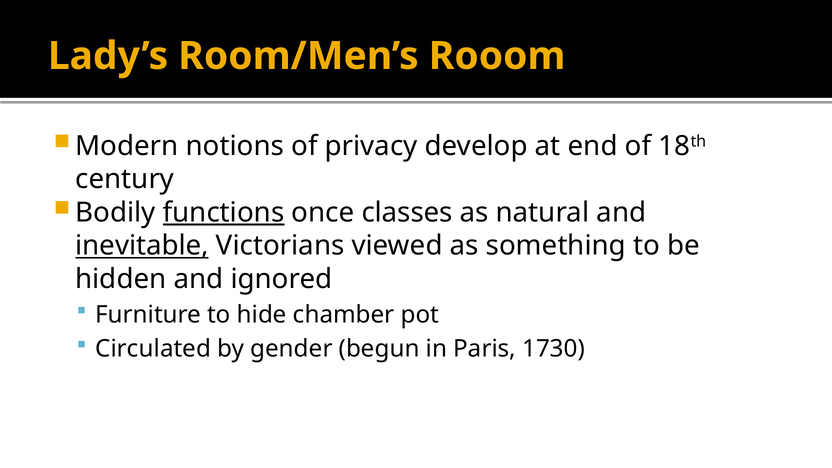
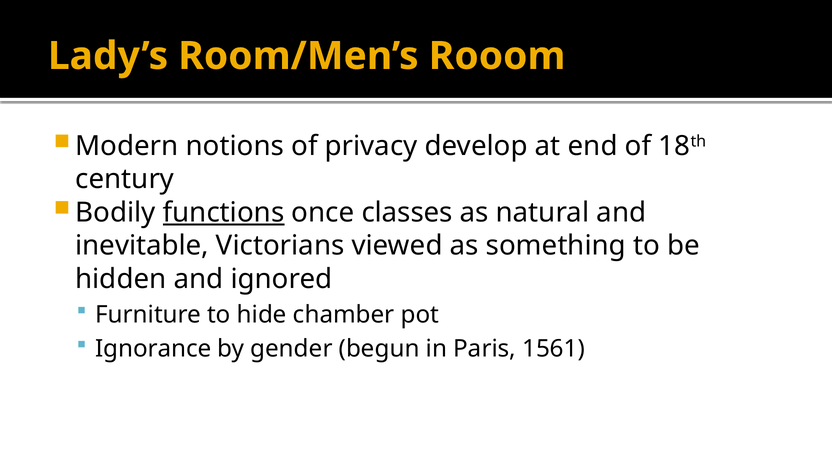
inevitable underline: present -> none (142, 246)
Circulated: Circulated -> Ignorance (153, 349)
1730: 1730 -> 1561 (554, 349)
